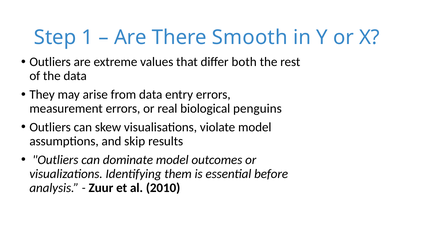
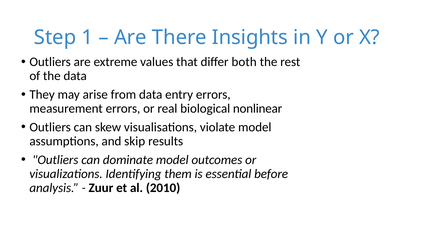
Smooth: Smooth -> Insights (250, 37)
penguins: penguins -> nonlinear (258, 108)
